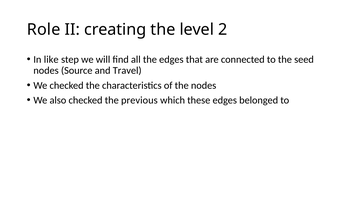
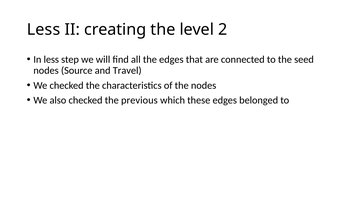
Role: Role -> Less (44, 30)
In like: like -> less (51, 60)
